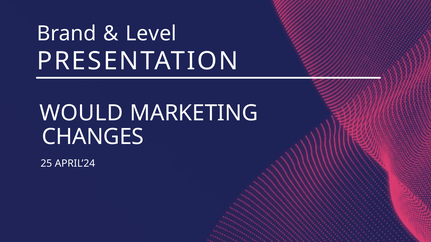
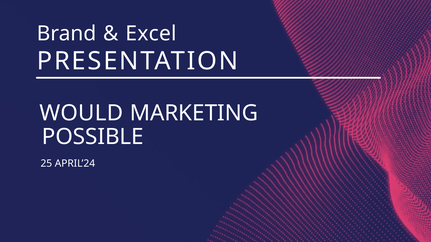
Level: Level -> Excel (151, 33)
CHANGES: CHANGES -> POSSIBLE (93, 137)
